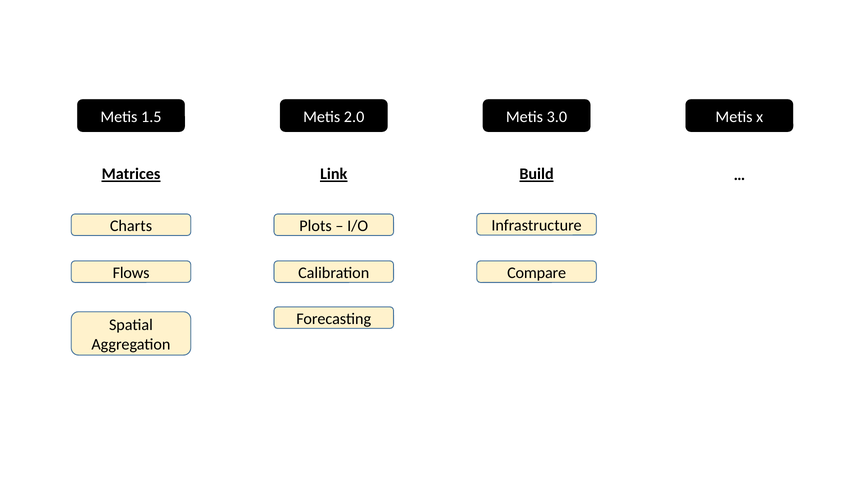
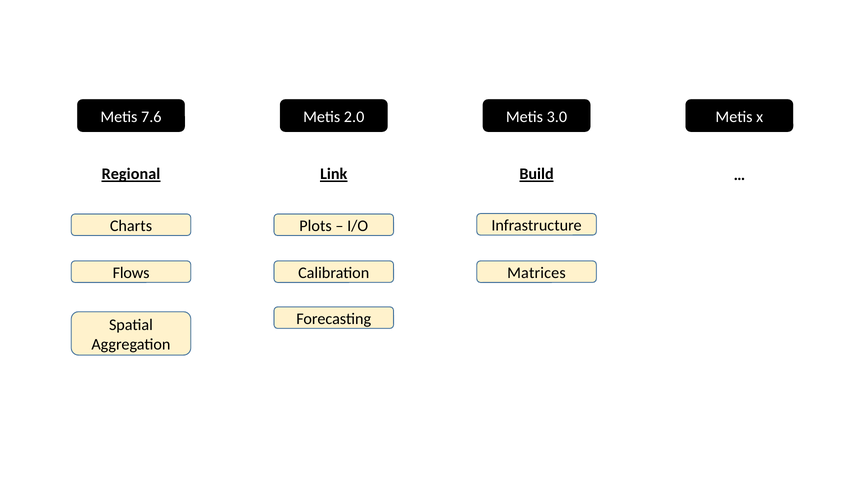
1.5: 1.5 -> 7.6 (151, 117)
Matrices: Matrices -> Regional (131, 174)
Compare: Compare -> Matrices (536, 273)
